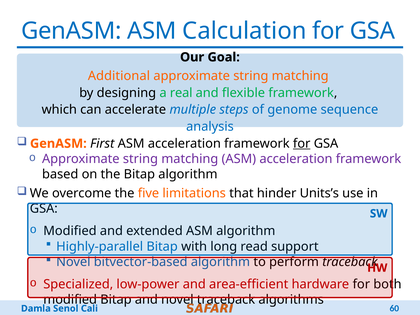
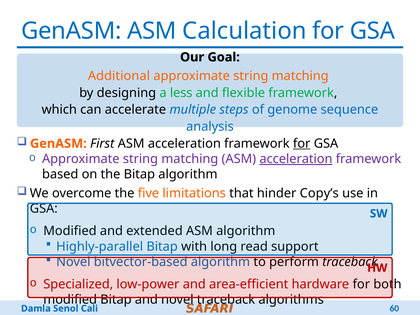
real: real -> less (181, 93)
acceleration underline: none -> present (296, 159)
Units’s: Units’s -> Copy’s (319, 193)
